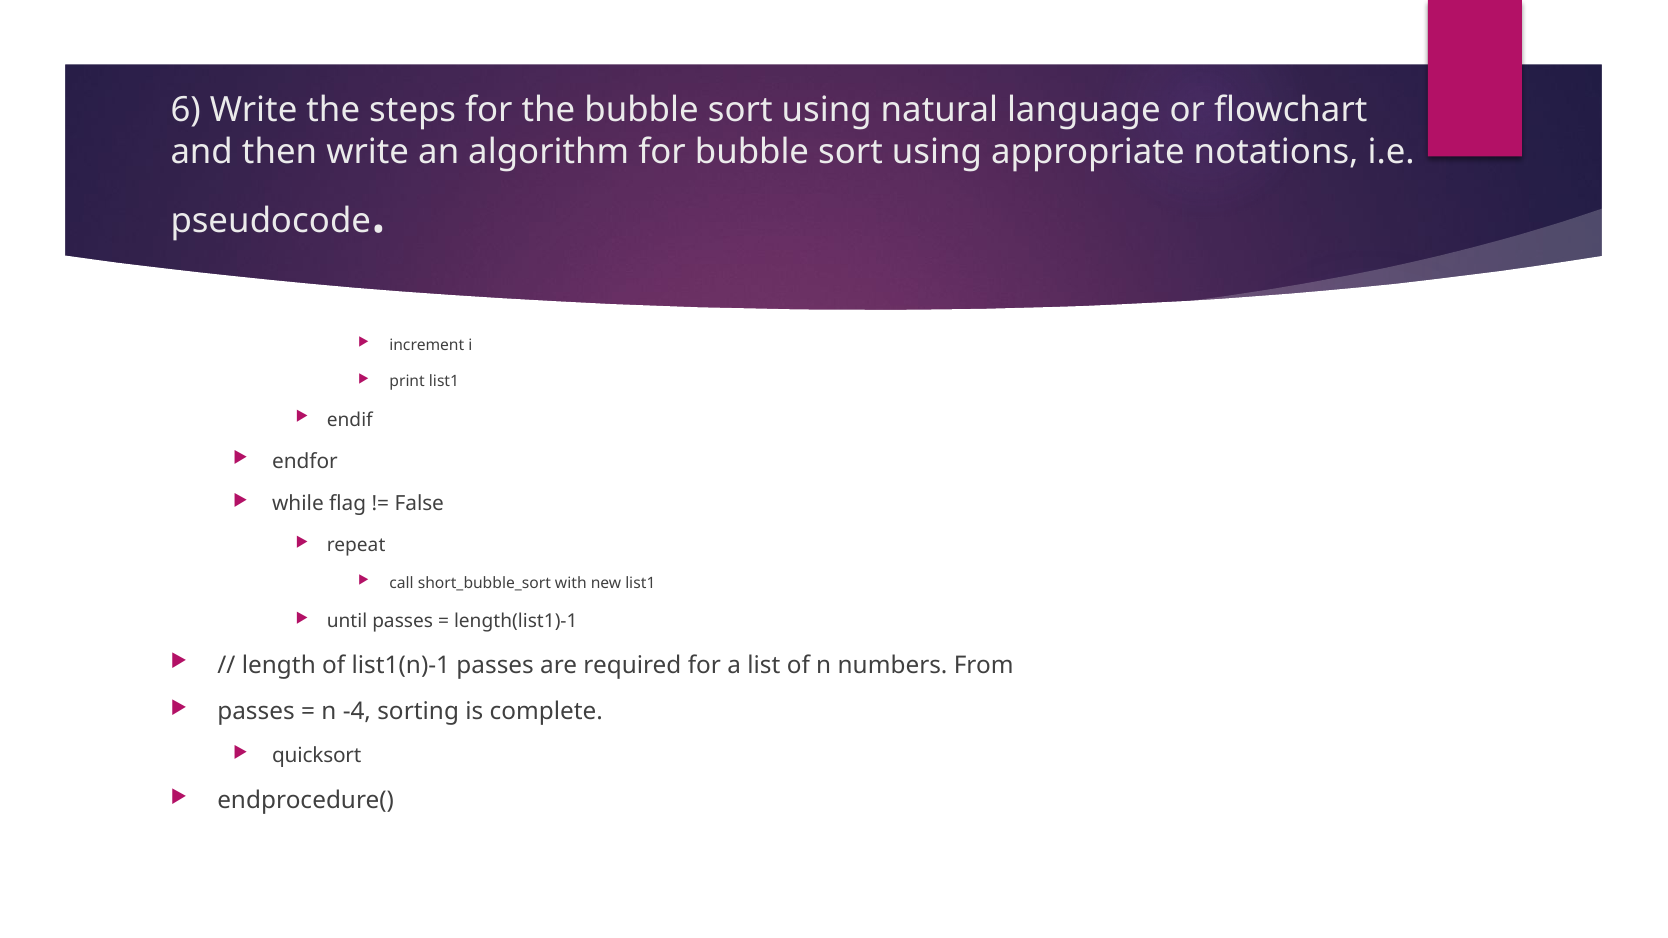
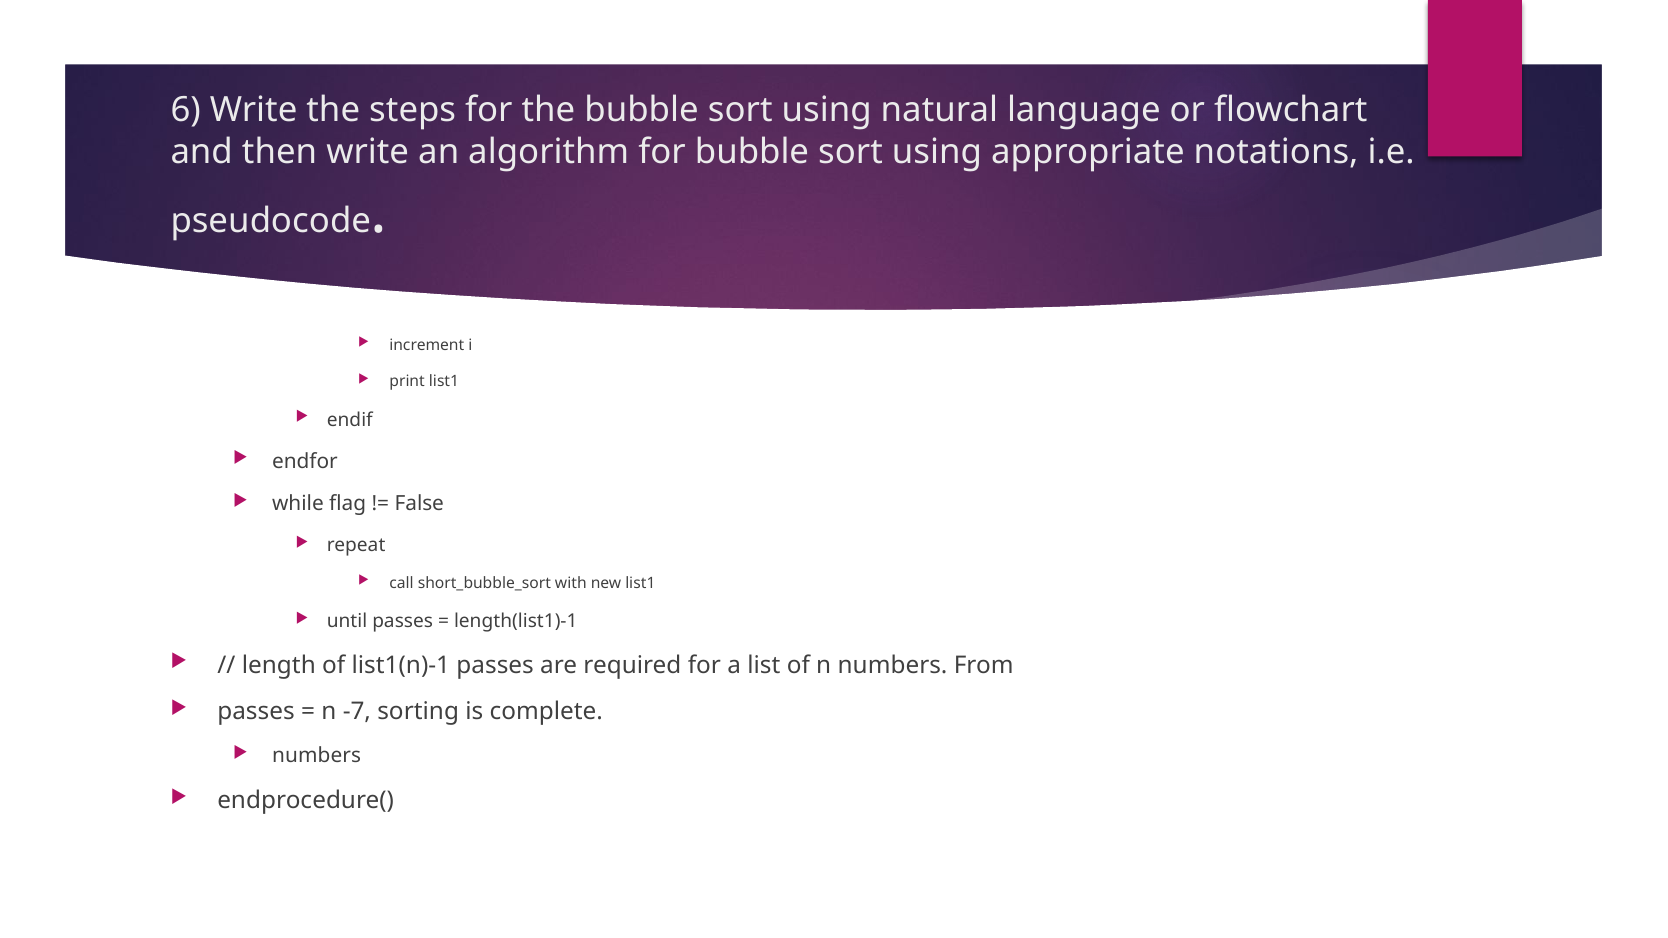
-4: -4 -> -7 (357, 712)
quicksort: quicksort -> numbers (317, 756)
